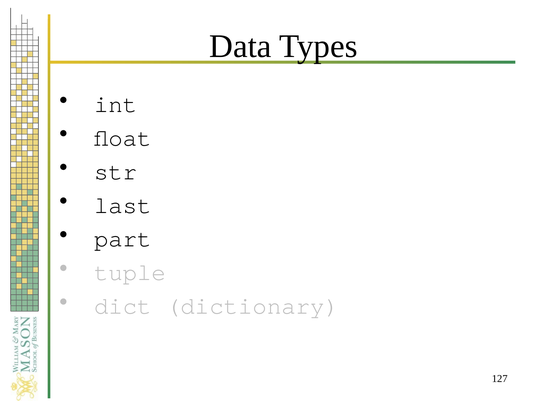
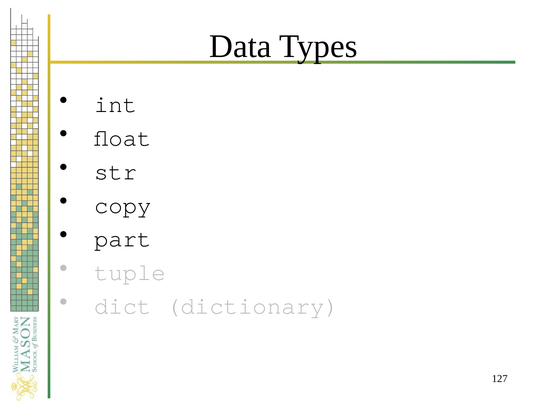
last: last -> copy (123, 205)
